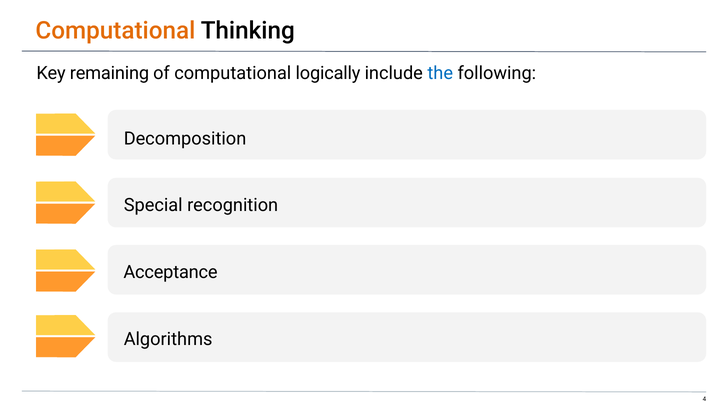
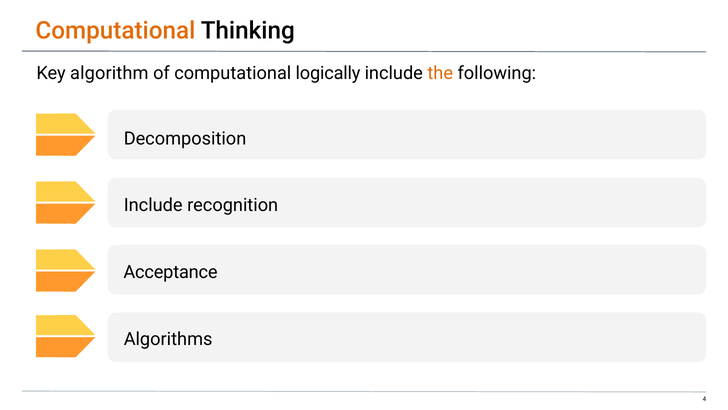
remaining: remaining -> algorithm (109, 73)
the colour: blue -> orange (440, 73)
Special: Special -> Include (153, 205)
